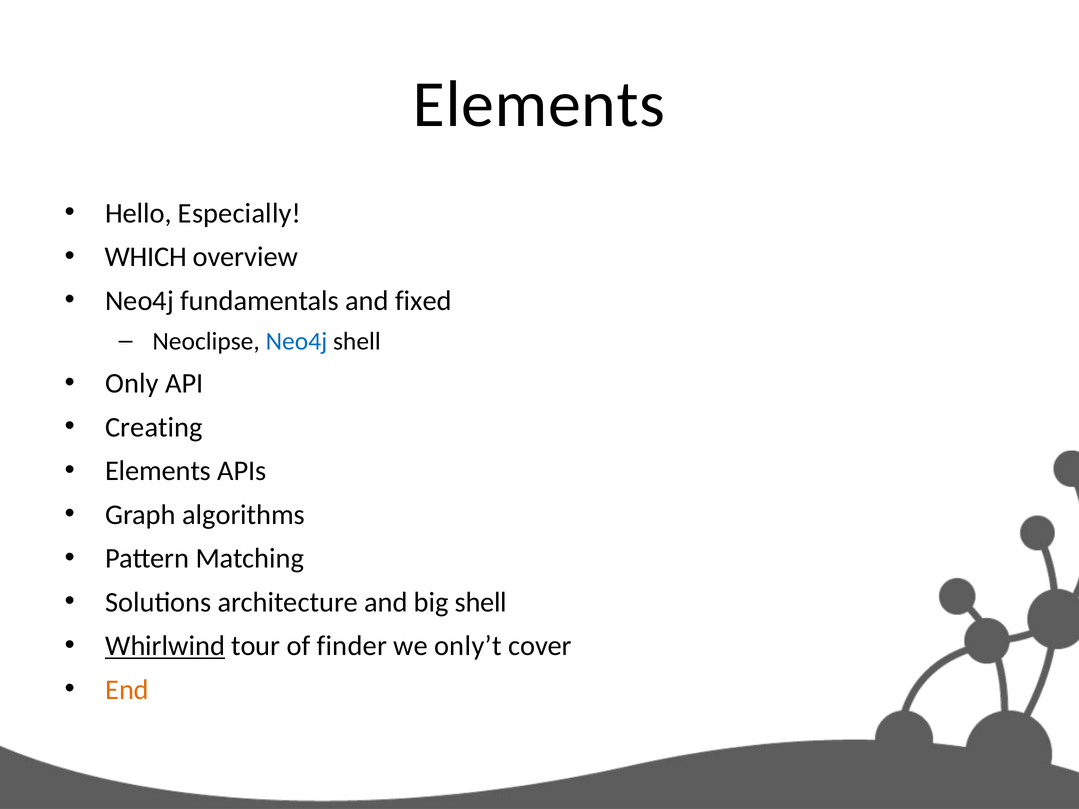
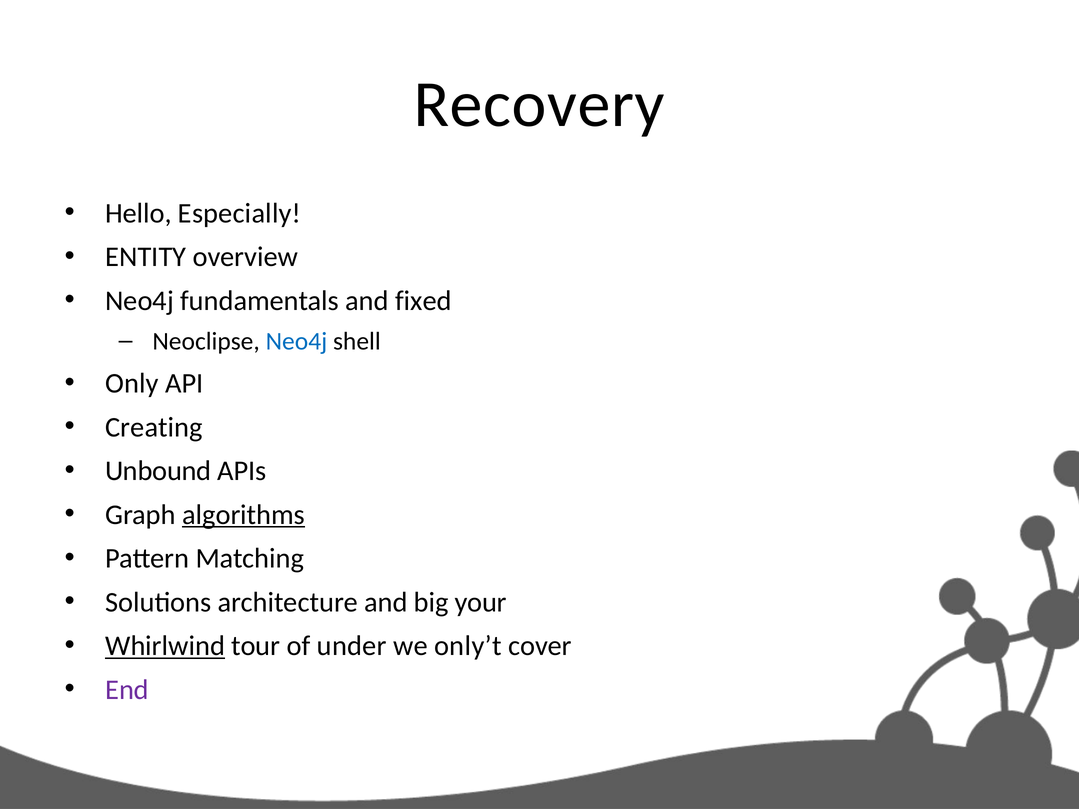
Elements: Elements -> Recovery (539, 104)
WHICH: WHICH -> ENTITY (146, 257)
Elements: Elements -> Unbound (158, 471)
algorithms underline: none -> present (244, 515)
big shell: shell -> your (481, 602)
finder: finder -> under (352, 646)
End colour: orange -> purple (127, 690)
